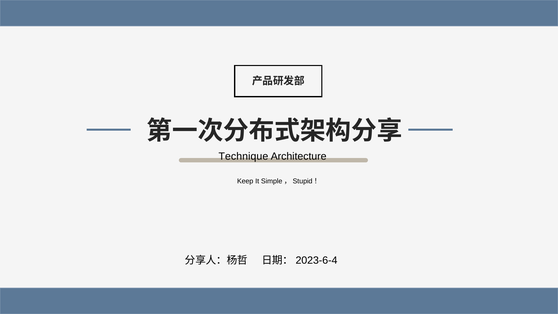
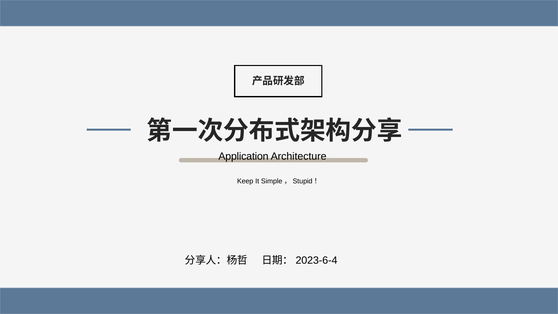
Technique: Technique -> Application (244, 156)
